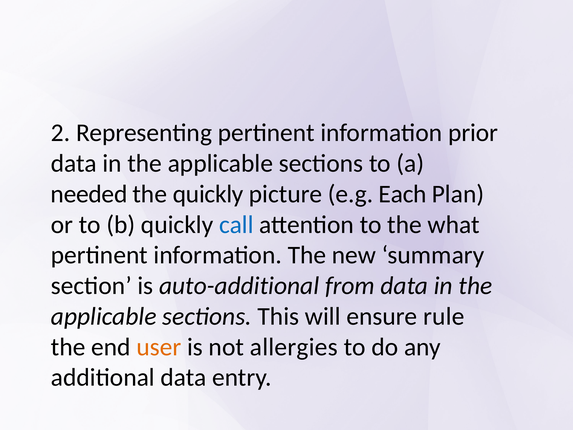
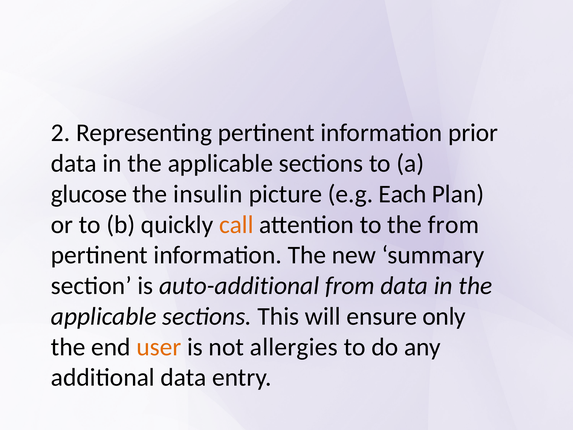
needed: needed -> glucose (89, 194)
the quickly: quickly -> insulin (208, 194)
call colour: blue -> orange (236, 225)
the what: what -> from (453, 225)
rule: rule -> only (444, 316)
